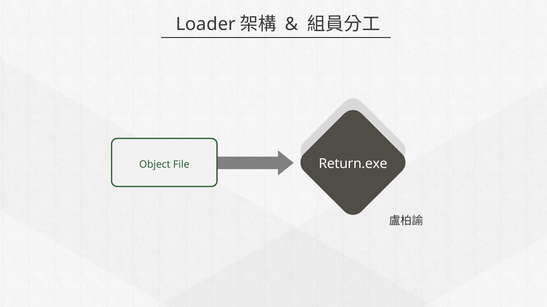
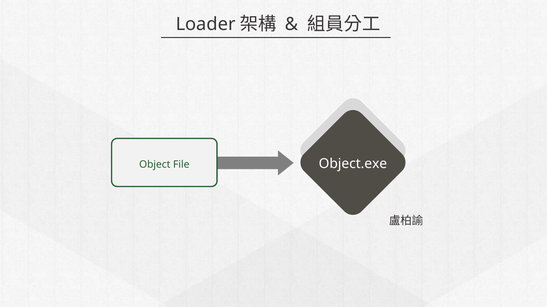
Return.exe: Return.exe -> Object.exe (353, 164)
